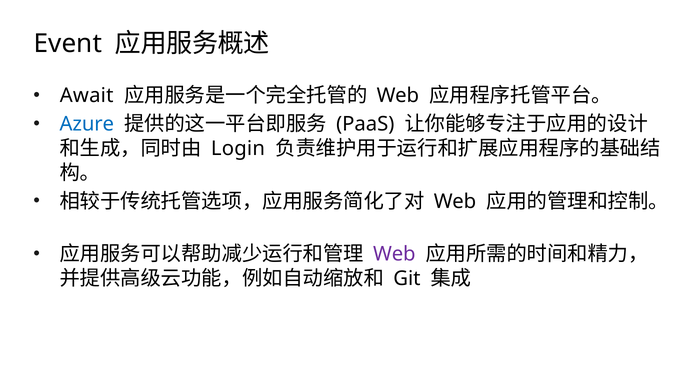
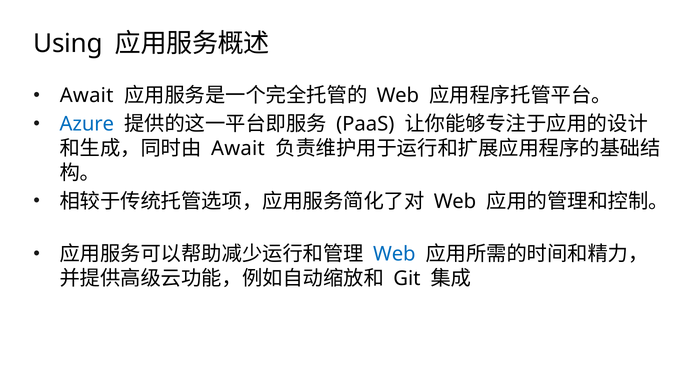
Event: Event -> Using (68, 44)
Login: Login -> Await (238, 148)
Web colour: purple -> blue (394, 254)
